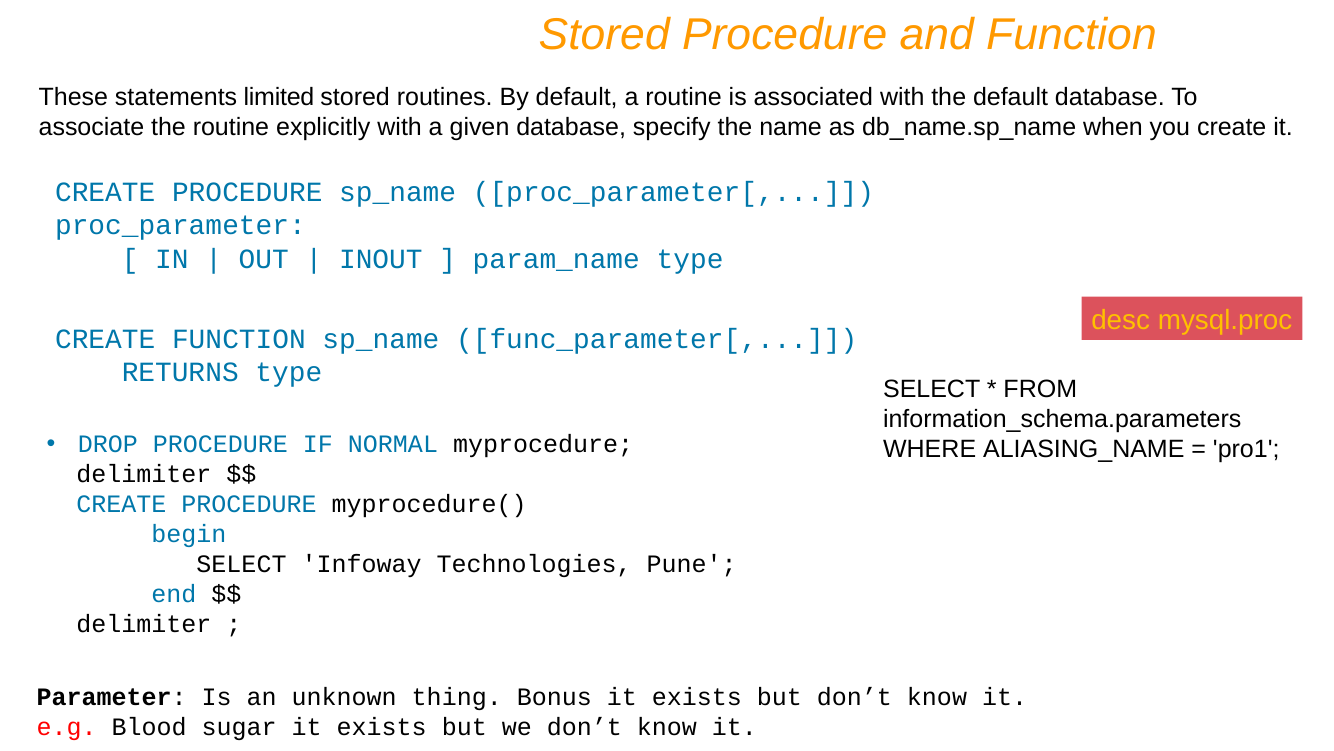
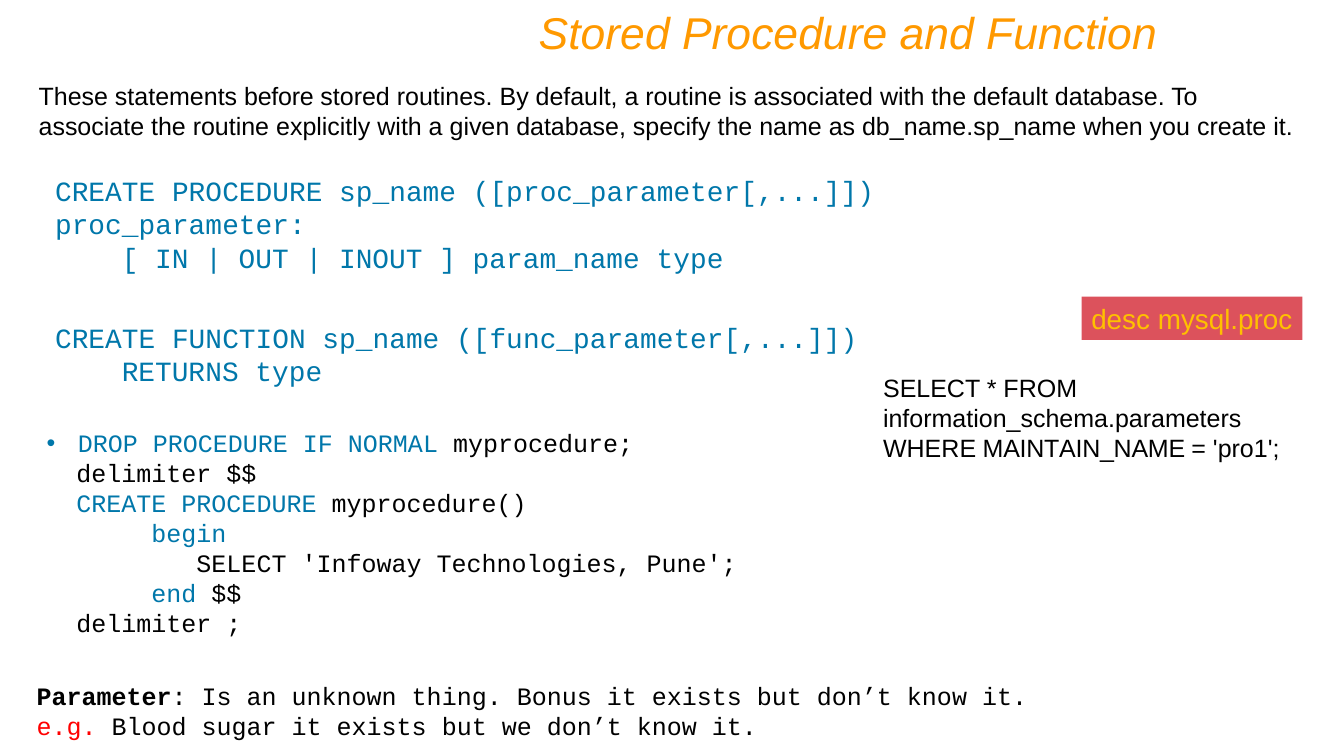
limited: limited -> before (279, 97)
ALIASING_NAME: ALIASING_NAME -> MAINTAIN_NAME (1084, 449)
